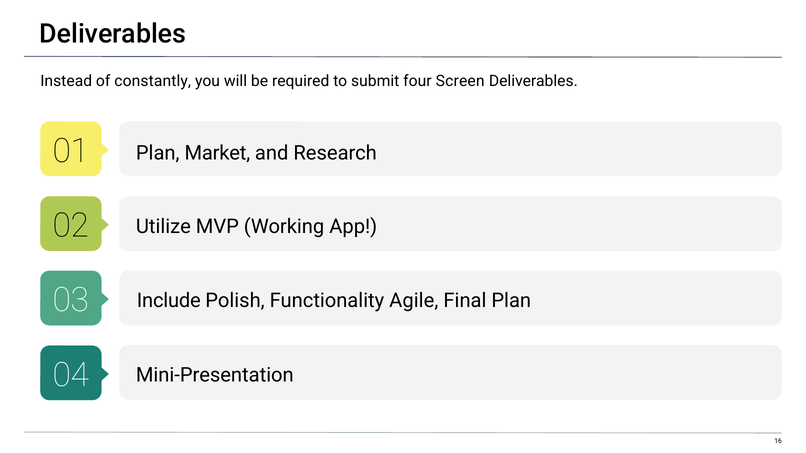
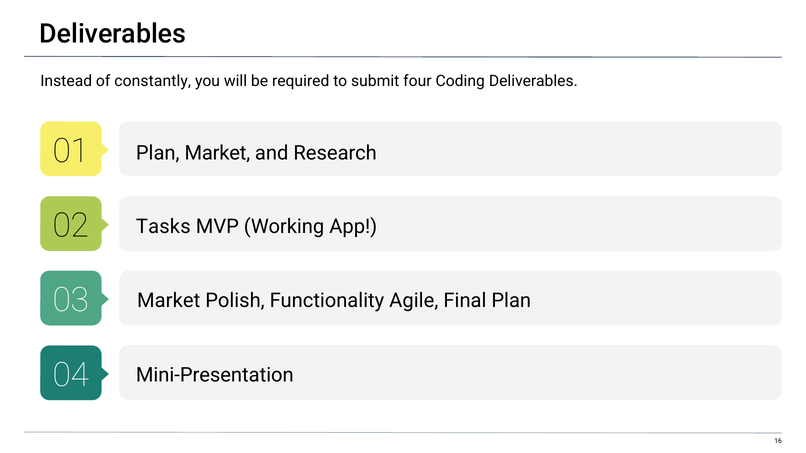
Screen: Screen -> Coding (460, 81)
Utilize: Utilize -> Tasks (163, 227)
Include: Include -> Market (169, 301)
